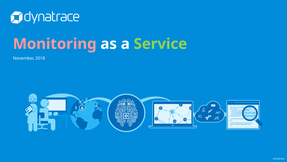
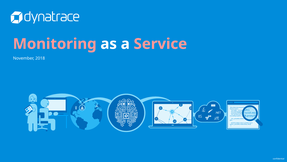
Service colour: light green -> pink (160, 44)
